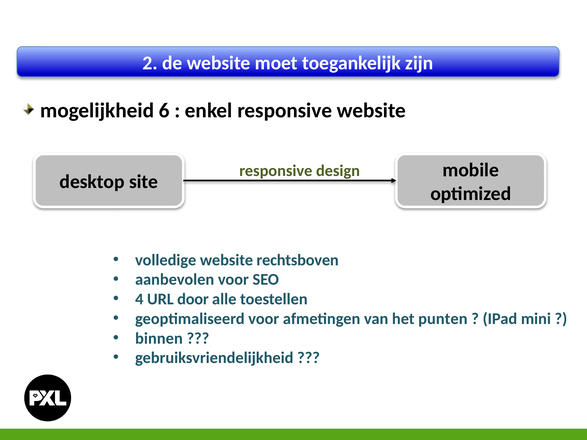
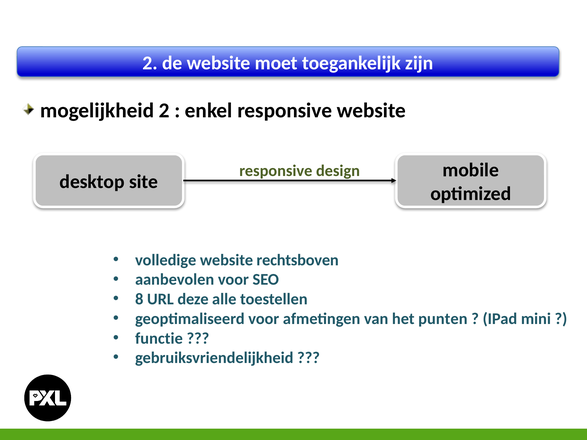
mogelijkheid 6: 6 -> 2 (164, 111)
4: 4 -> 8 (139, 299)
door: door -> deze (193, 299)
binnen: binnen -> functie (159, 338)
